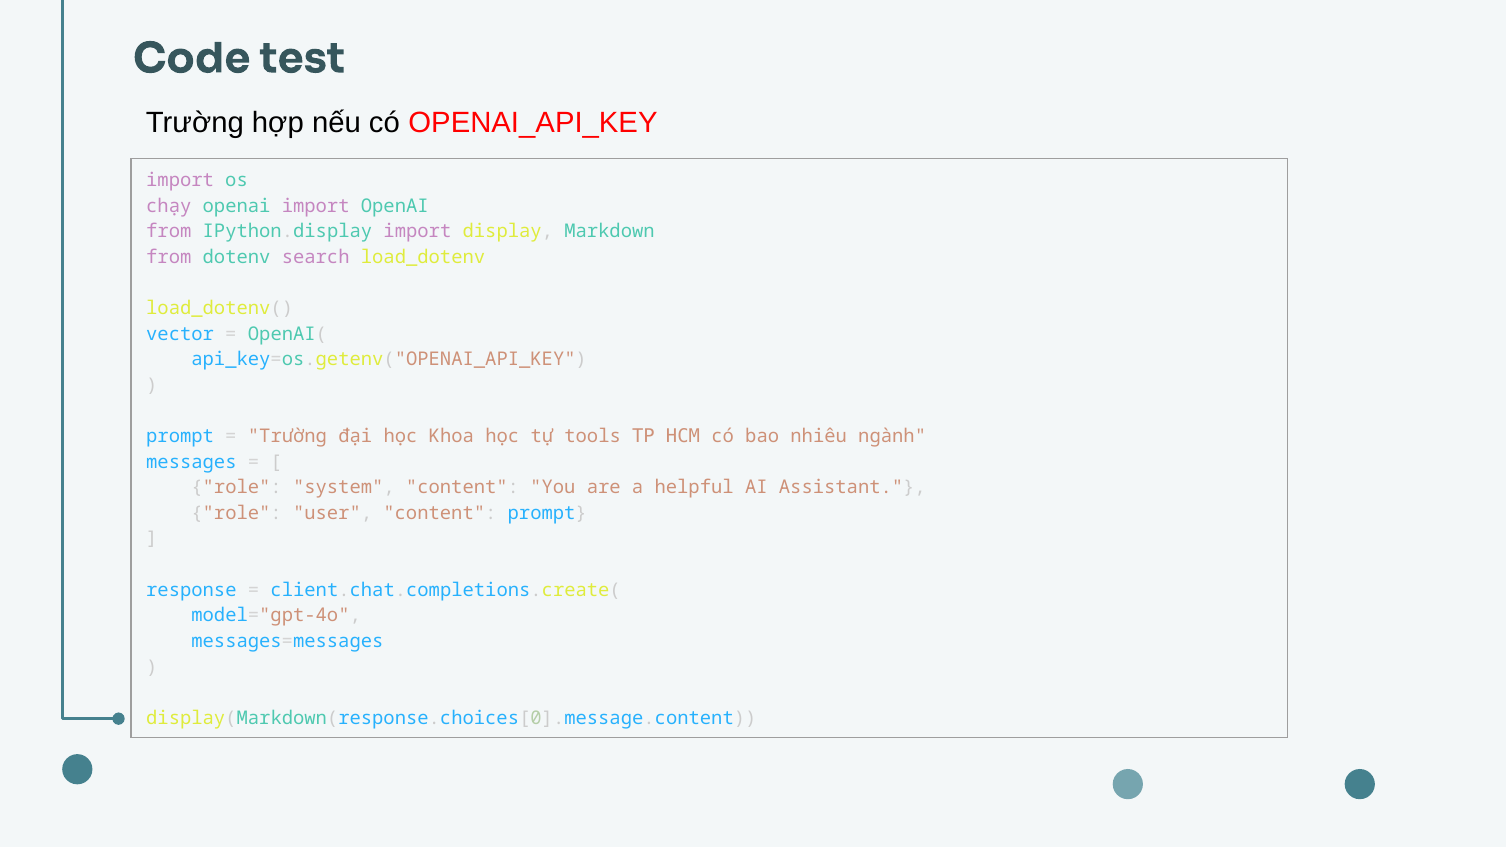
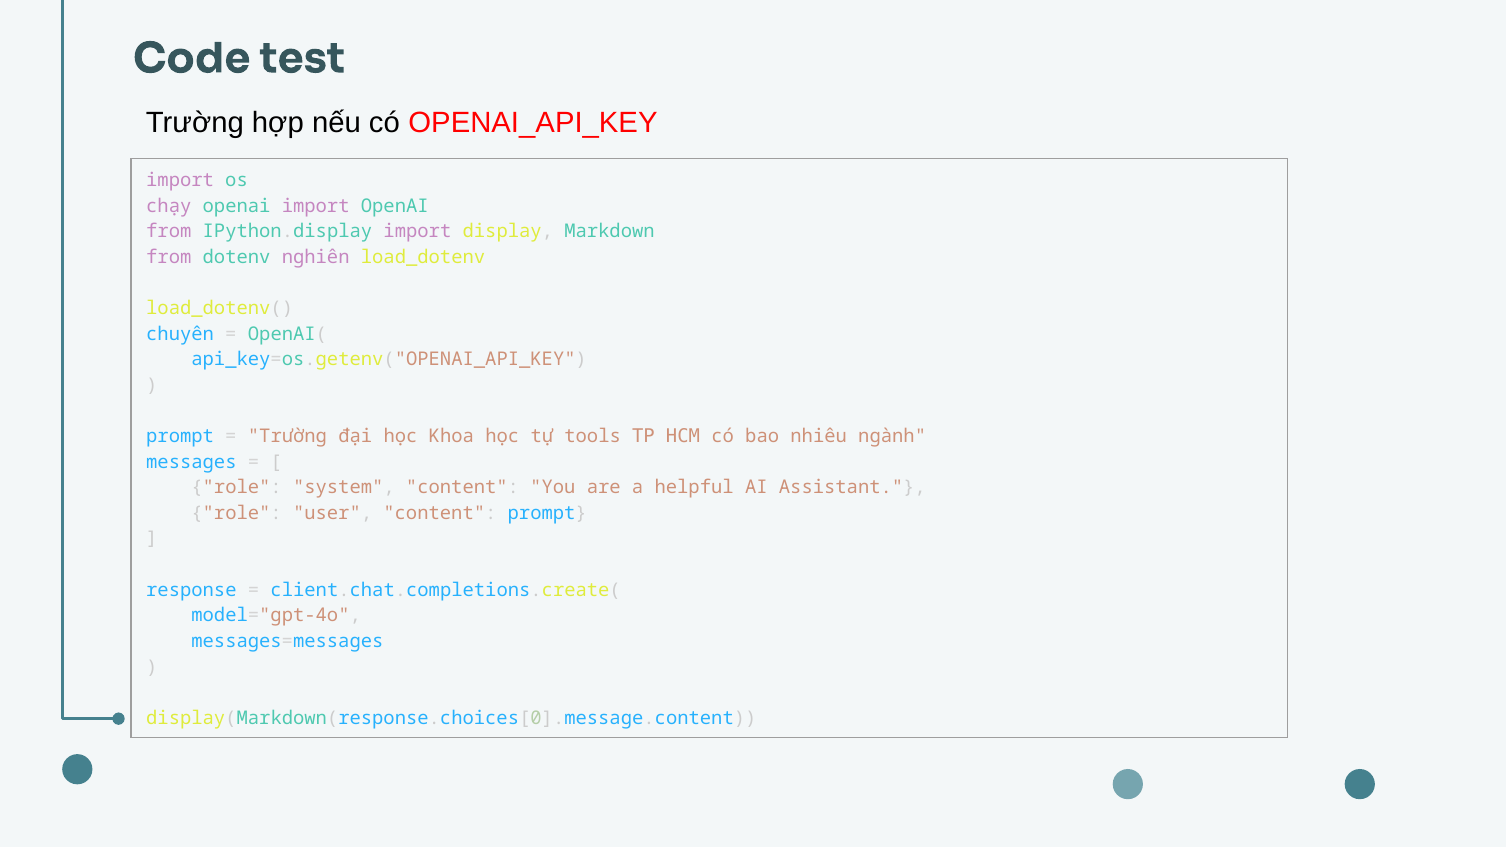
search: search -> nghiên (316, 257)
vector: vector -> chuyên (180, 334)
